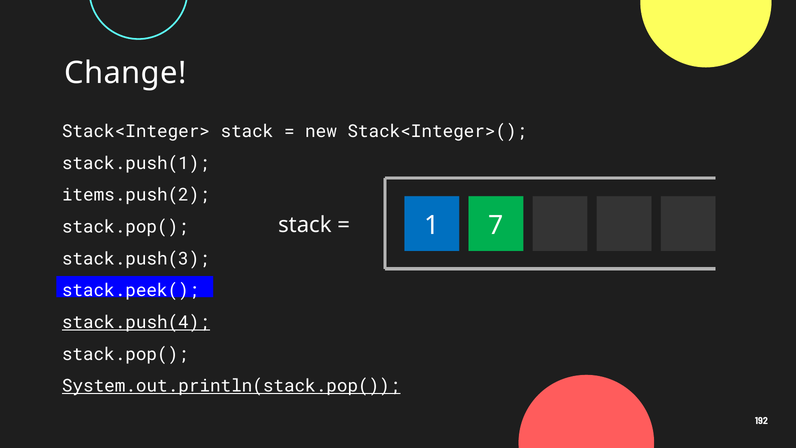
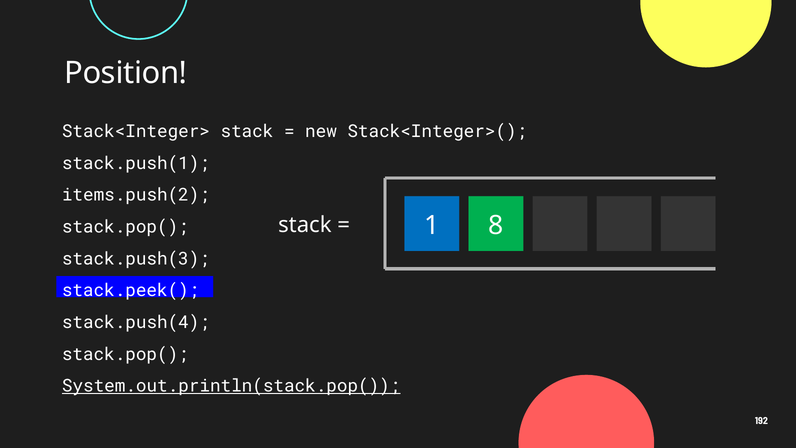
Change: Change -> Position (126, 73)
7: 7 -> 8 (496, 225)
stack.push(4 underline: present -> none (136, 322)
